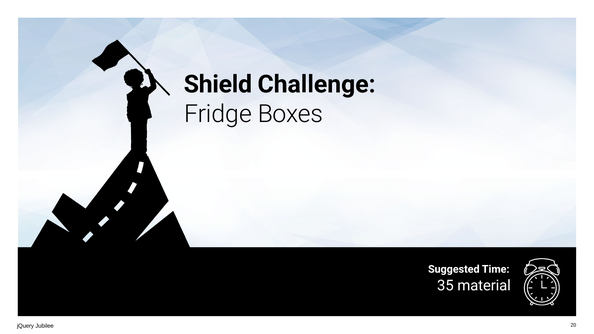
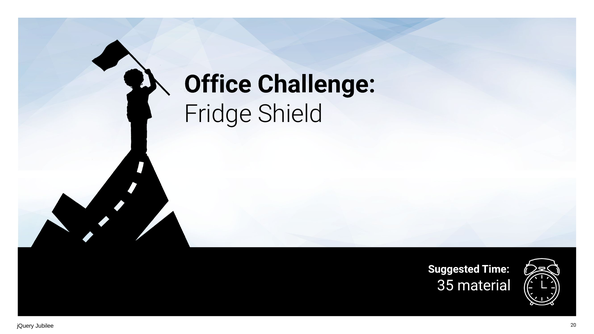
Shield: Shield -> Office (218, 84)
Boxes: Boxes -> Shield (290, 114)
